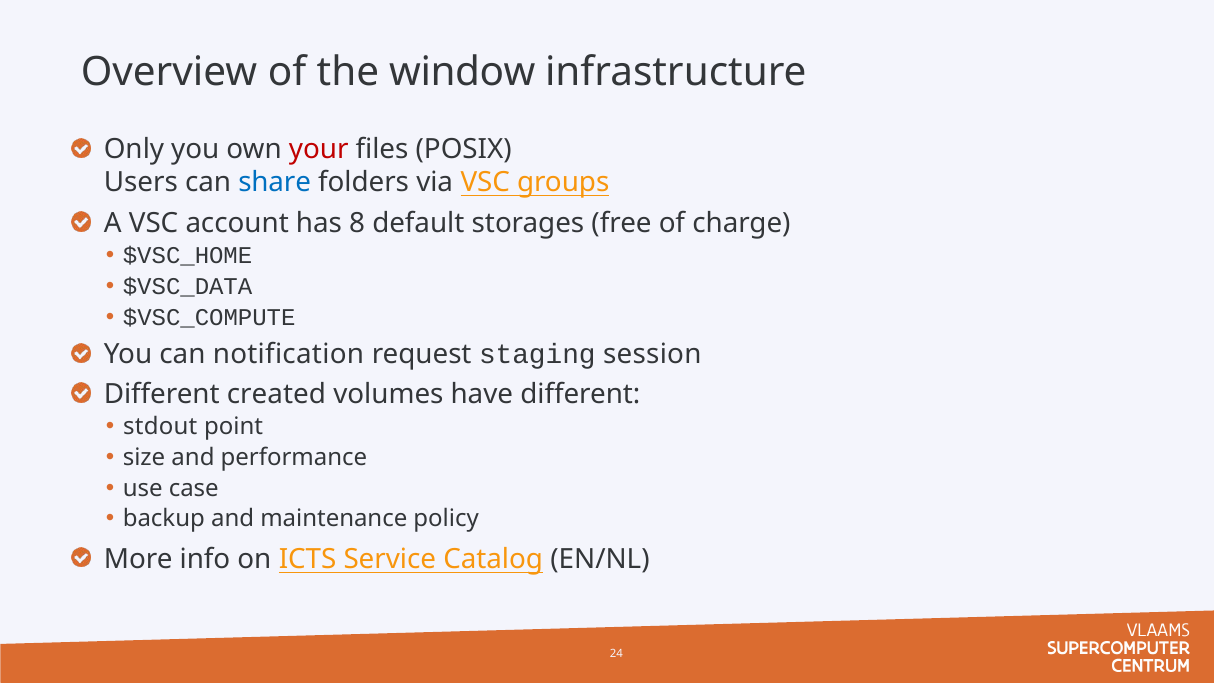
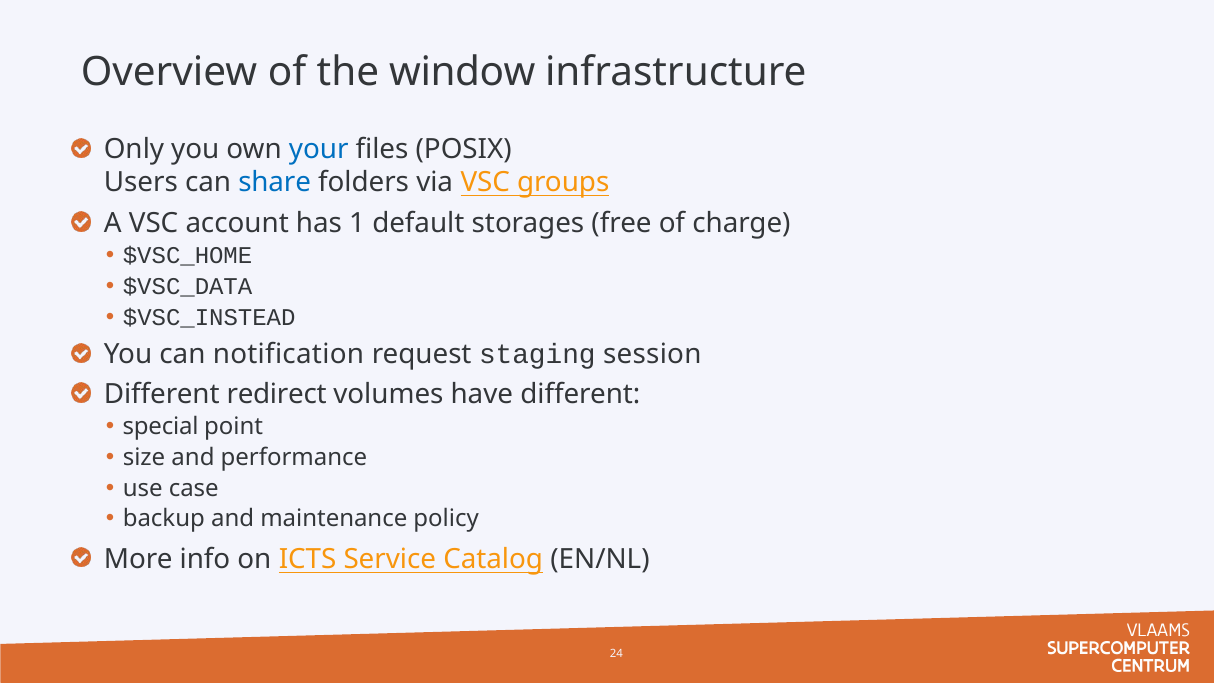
your colour: red -> blue (319, 149)
8: 8 -> 1 (357, 223)
$VSC_COMPUTE: $VSC_COMPUTE -> $VSC_INSTEAD (209, 317)
created: created -> redirect (277, 394)
stdout: stdout -> special (161, 427)
